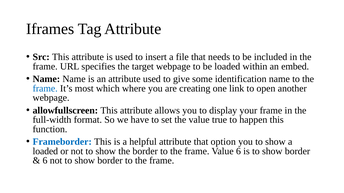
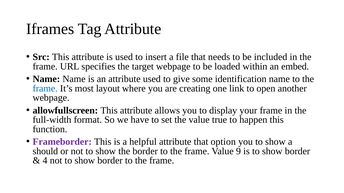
which: which -> layout (108, 89)
Frameborder colour: blue -> purple (62, 142)
loaded: loaded -> should (45, 152)
Value 6: 6 -> 9 (238, 152)
6: 6 -> 4 (45, 161)
